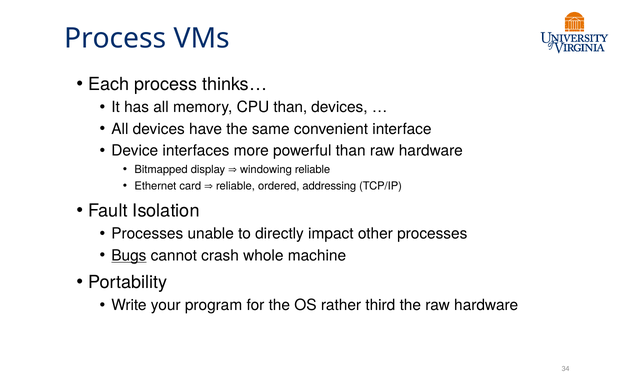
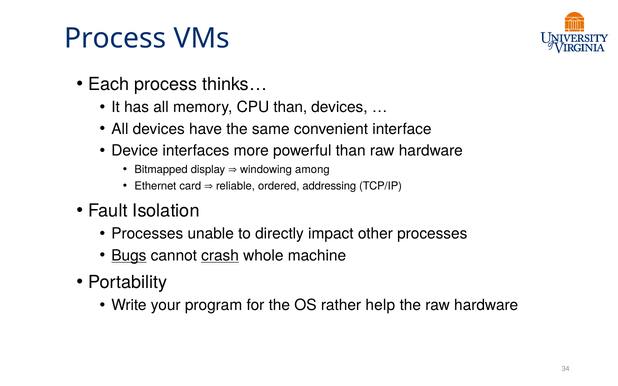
windowing reliable: reliable -> among (312, 170)
crash underline: none -> present (220, 256)
third: third -> help (380, 306)
